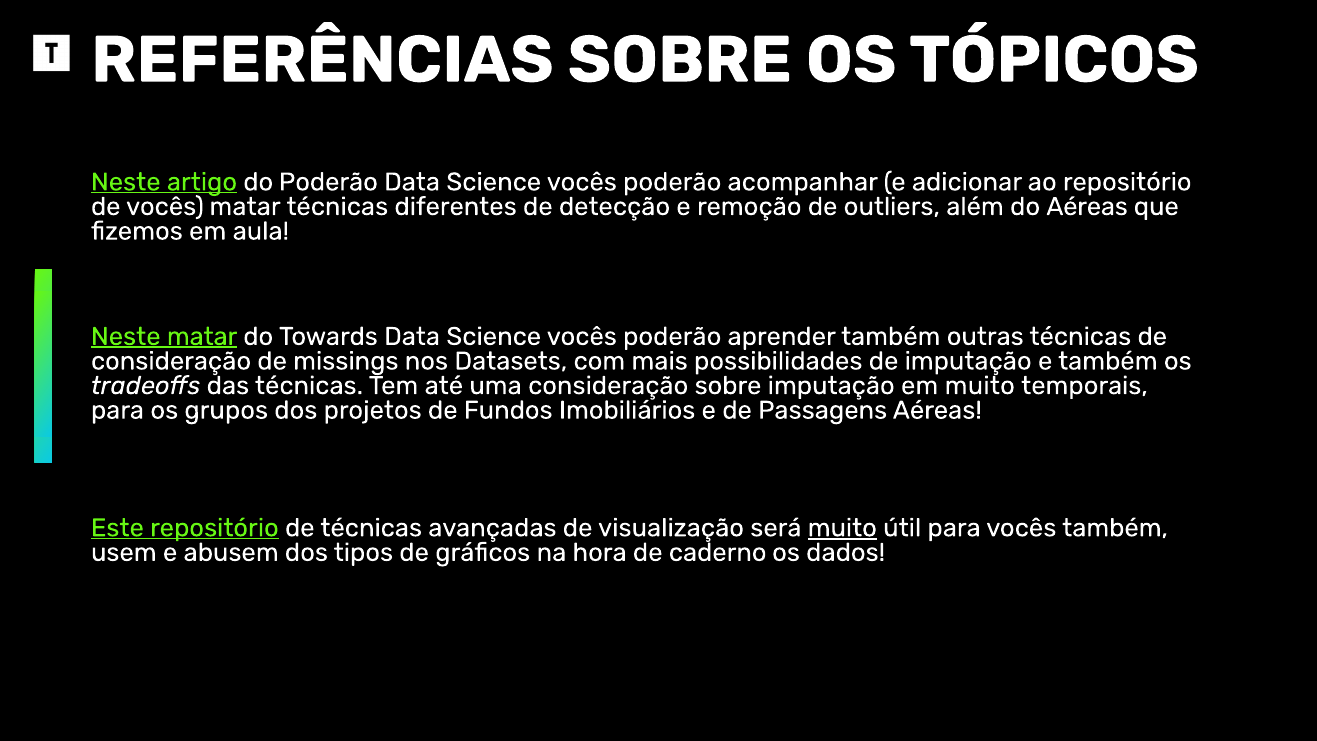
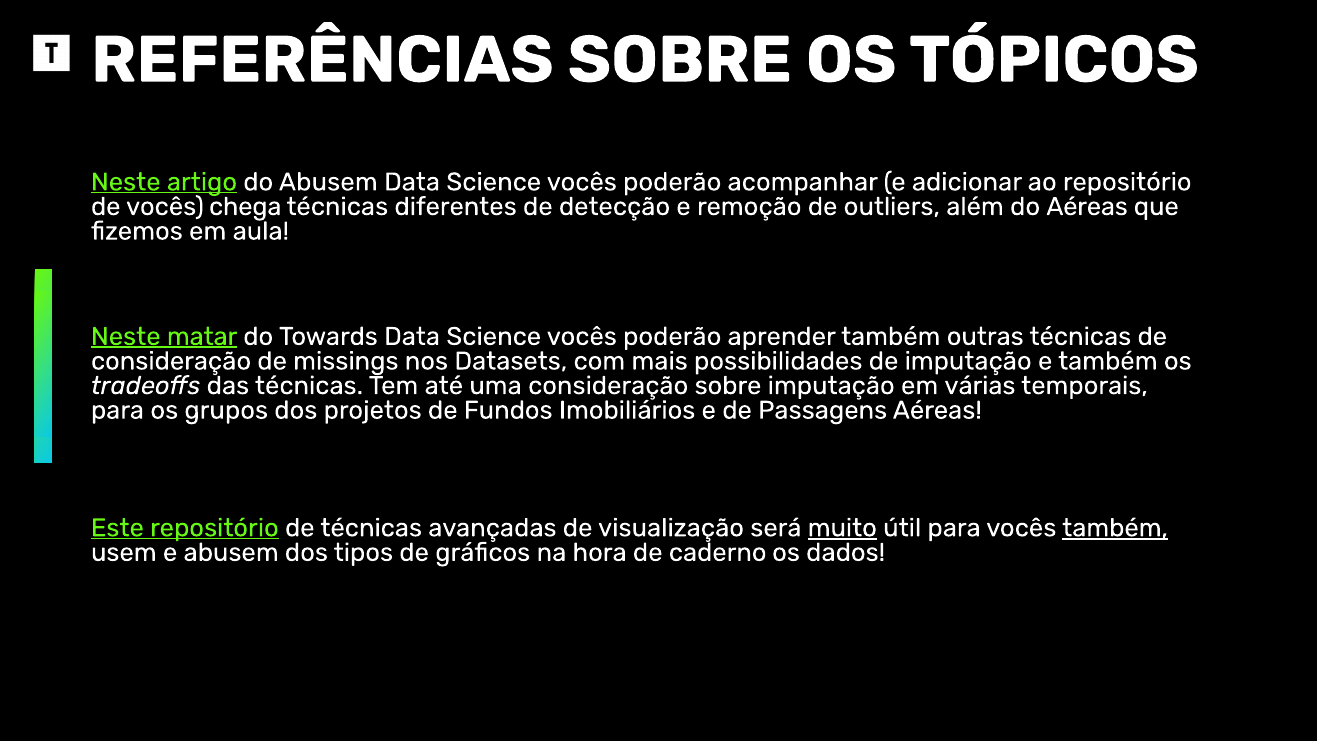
do Poderão: Poderão -> Abusem (328, 182)
vocês matar: matar -> chega (245, 207)
em muito: muito -> várias (980, 386)
também underline: none -> present (1115, 528)
